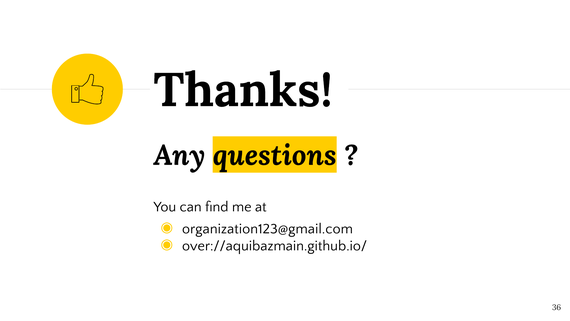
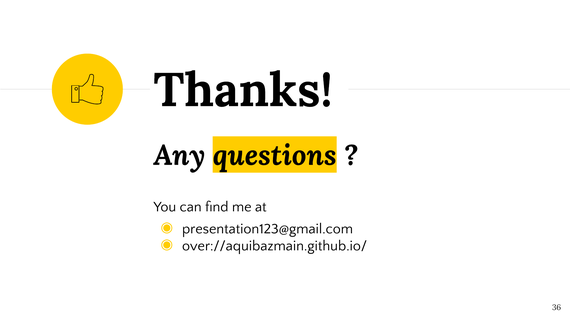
organization123@gmail.com: organization123@gmail.com -> presentation123@gmail.com (268, 228)
